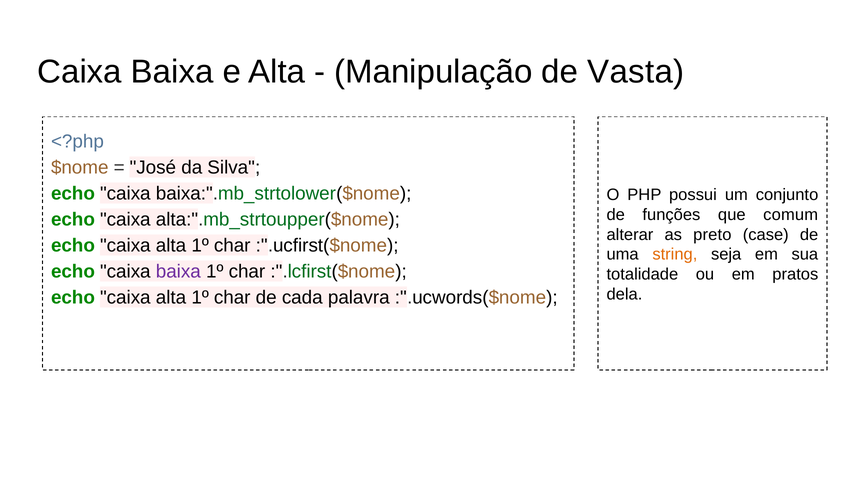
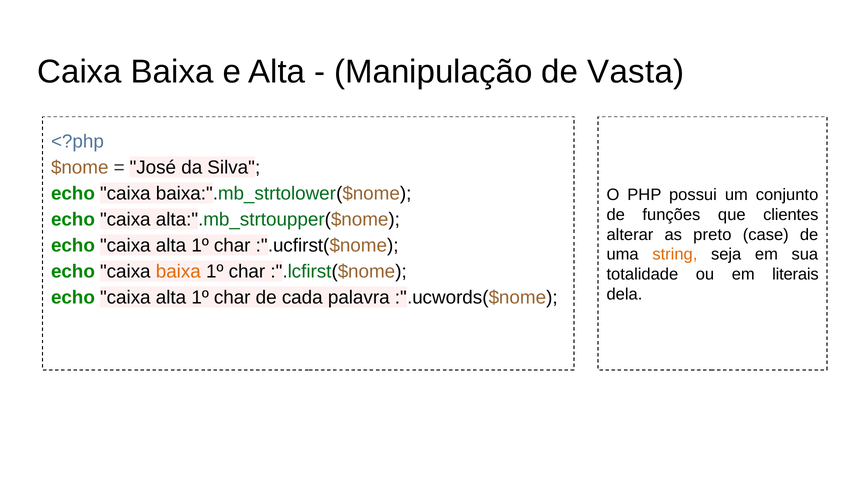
comum: comum -> clientes (791, 215)
baixa colour: purple -> orange (178, 272)
pratos: pratos -> literais (795, 274)
